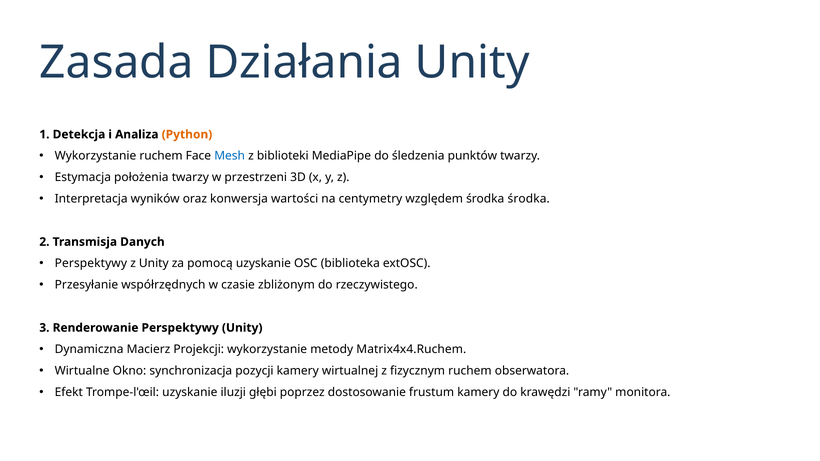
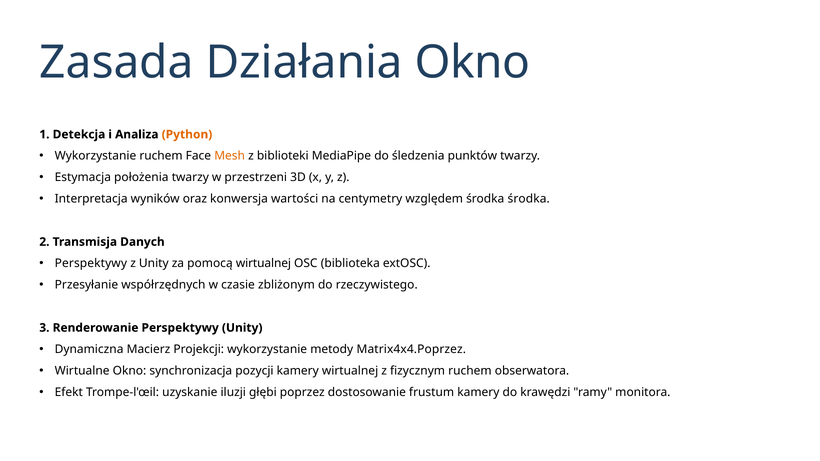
Działania Unity: Unity -> Okno (472, 63)
Mesh colour: blue -> orange (230, 156)
pomocą uzyskanie: uzyskanie -> wirtualnej (263, 263)
Matrix4x4.Ruchem: Matrix4x4.Ruchem -> Matrix4x4.Poprzez (411, 349)
